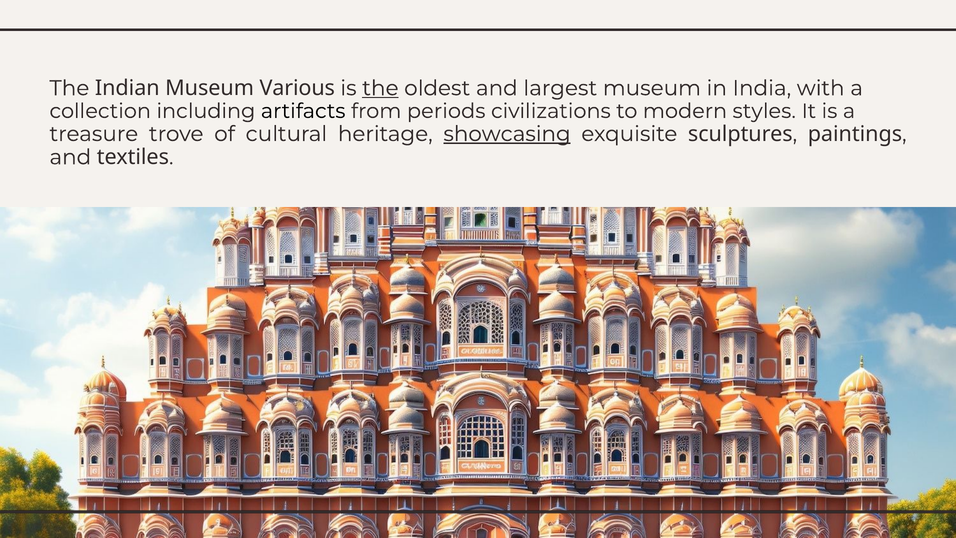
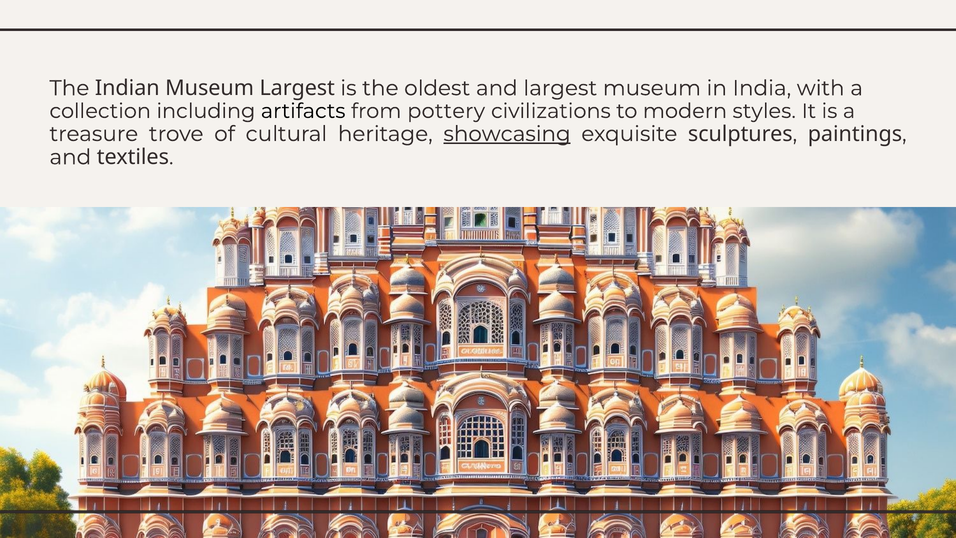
Museum Various: Various -> Largest (297, 88)
the underline: present -> none (380, 88)
periods: periods -> pottery (446, 111)
